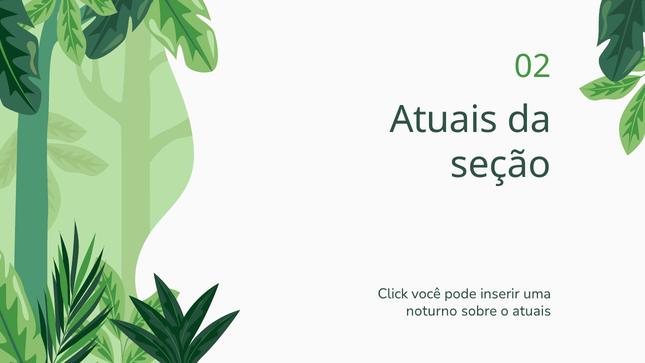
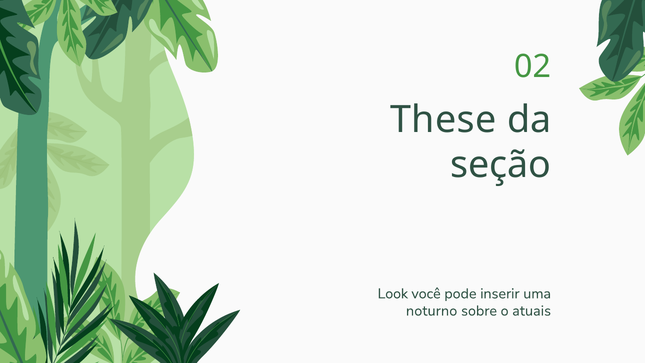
Atuais: Atuais -> These (443, 120)
Click: Click -> Look (393, 293)
